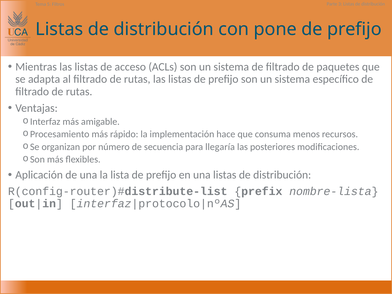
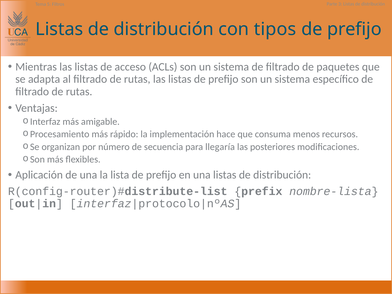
pone: pone -> tipos (275, 29)
